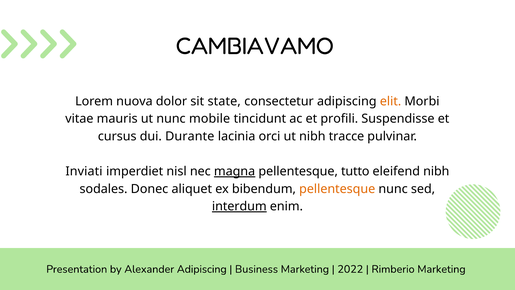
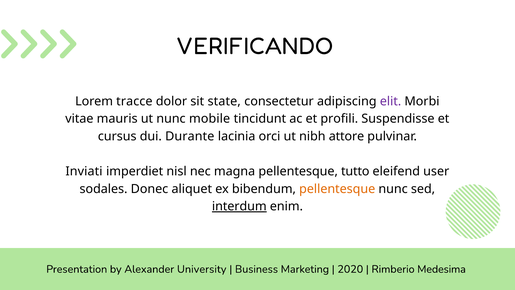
CAMBIAVAMO: CAMBIAVAMO -> VERIFICANDO (254, 46)
nuova: nuova -> tracce (134, 101)
elit colour: orange -> purple (391, 101)
tracce: tracce -> attore (346, 136)
magna underline: present -> none (235, 171)
eleifend nibh: nibh -> user (436, 171)
Alexander Adipiscing: Adipiscing -> University (202, 269)
2022: 2022 -> 2020 (350, 269)
Rimberio Marketing: Marketing -> Medesima (442, 269)
